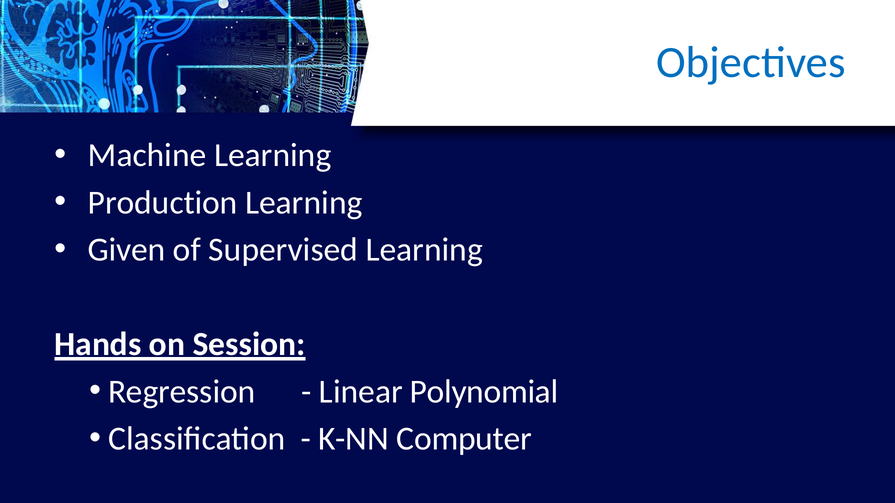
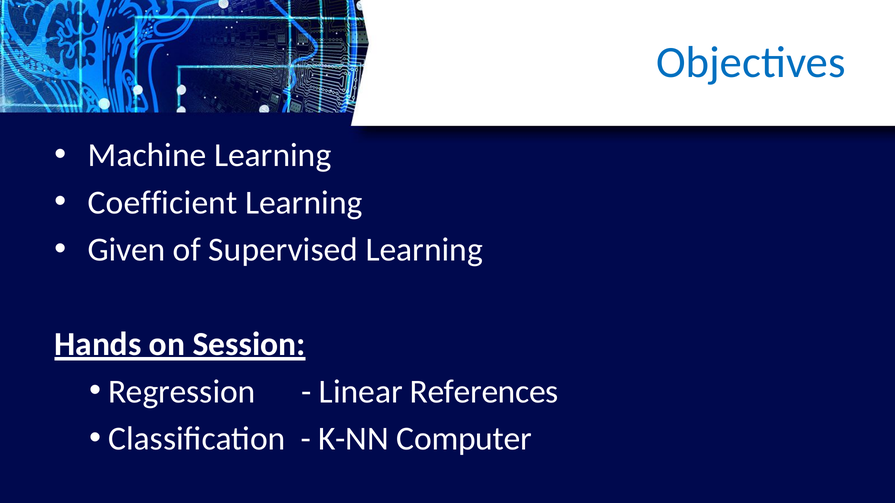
Production: Production -> Coefficient (163, 203)
Polynomial: Polynomial -> References (484, 392)
